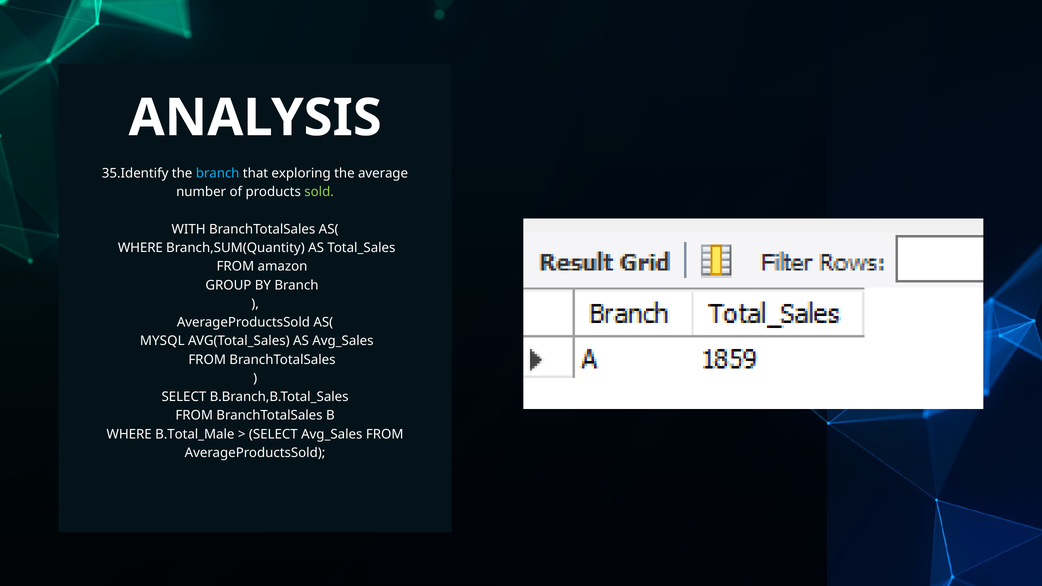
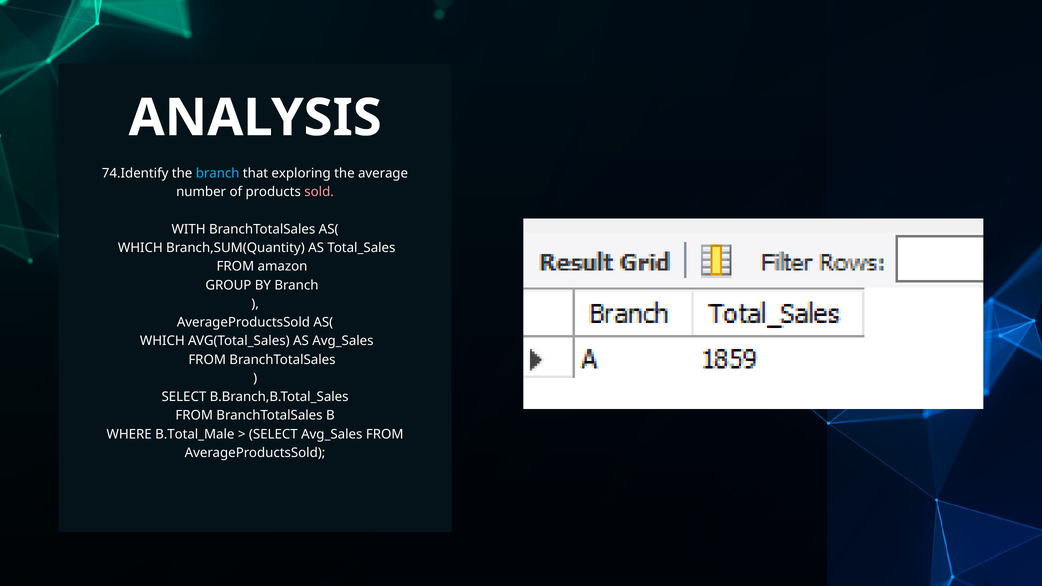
35.Identify: 35.Identify -> 74.Identify (135, 173)
sold colour: light green -> pink (319, 192)
WHERE: WHERE -> WHICH (140, 248)
MYSQL: MYSQL -> WHICH (162, 341)
